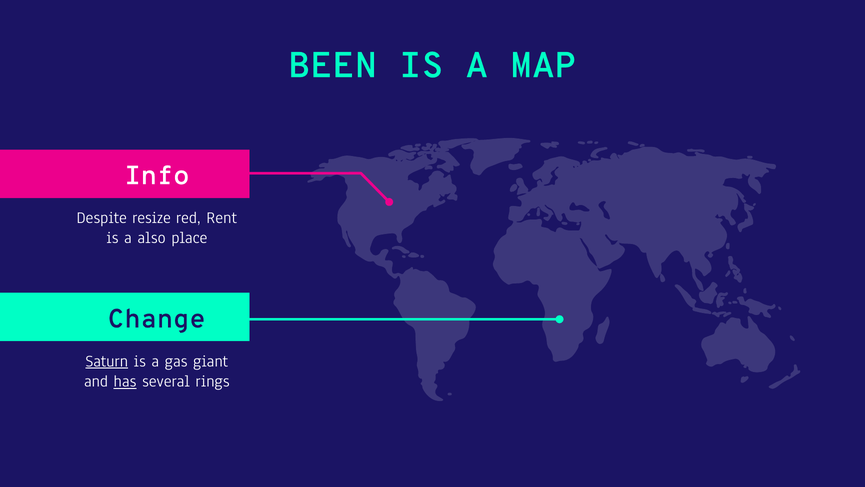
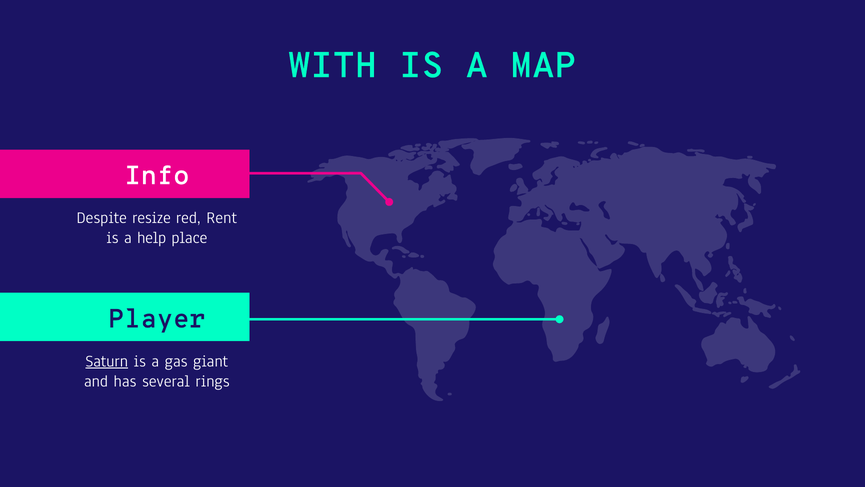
BEEN: BEEN -> WITH (333, 65)
also: also -> help (152, 238)
Change: Change -> Player (157, 318)
has underline: present -> none (125, 381)
